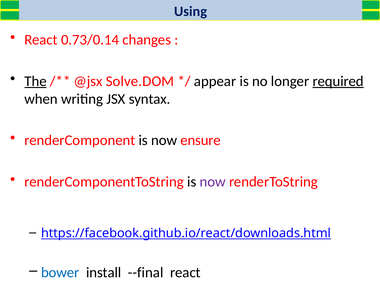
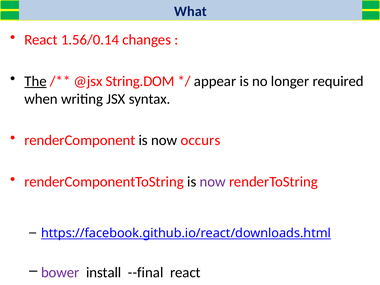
Using: Using -> What (191, 11)
0.73/0.14: 0.73/0.14 -> 1.56/0.14 (90, 40)
Solve.DOM: Solve.DOM -> String.DOM (140, 81)
required underline: present -> none (338, 81)
ensure: ensure -> occurs (200, 140)
bower colour: blue -> purple (60, 273)
